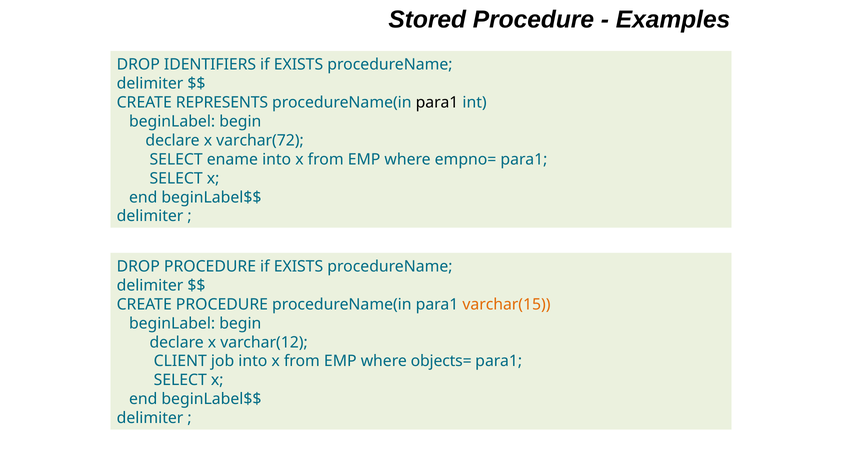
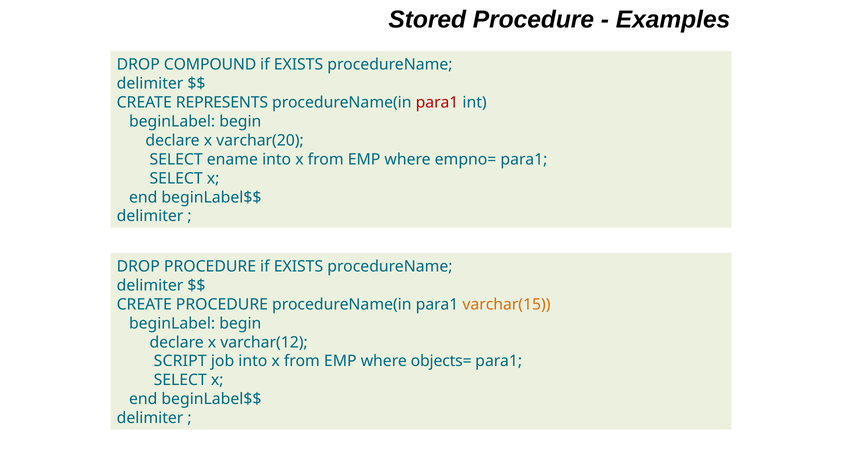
IDENTIFIERS: IDENTIFIERS -> COMPOUND (210, 65)
para1 colour: black -> red (437, 102)
varchar(72: varchar(72 -> varchar(20 (260, 140)
CLIENT: CLIENT -> SCRIPT (180, 361)
